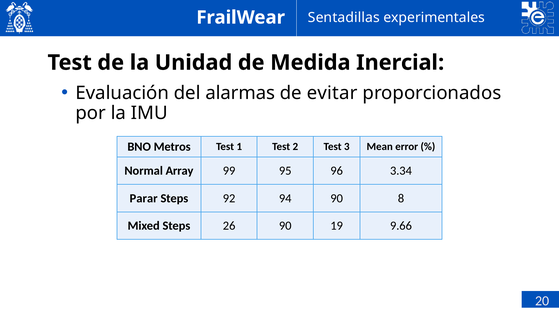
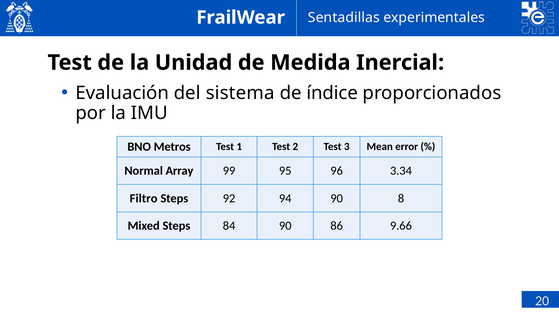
alarmas: alarmas -> sistema (240, 93)
evitar: evitar -> índice (332, 93)
Parar: Parar -> Filtro (144, 199)
26: 26 -> 84 (229, 226)
19: 19 -> 86 (337, 226)
